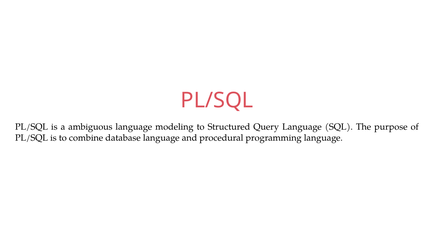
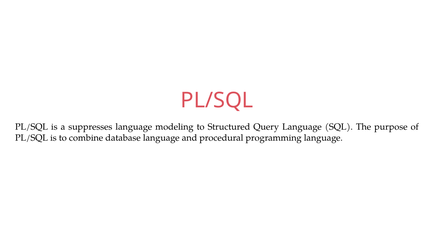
ambiguous: ambiguous -> suppresses (90, 127)
